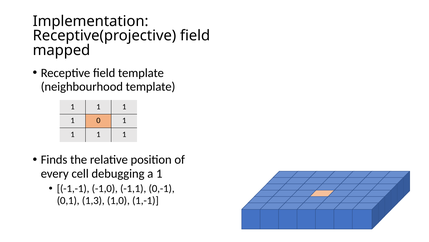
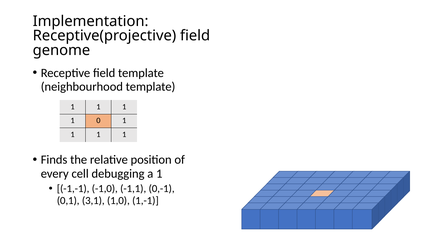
mapped: mapped -> genome (61, 50)
1,3: 1,3 -> 3,1 (93, 200)
